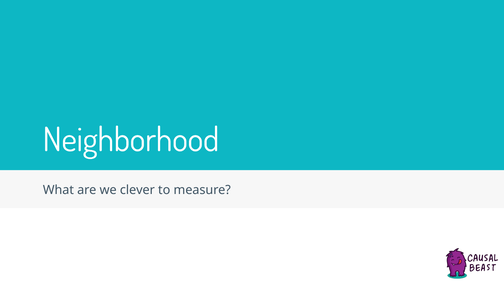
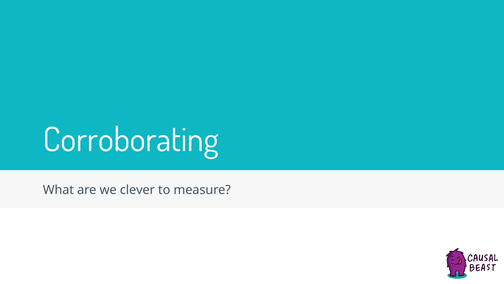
Neighborhood: Neighborhood -> Corroborating (131, 140)
